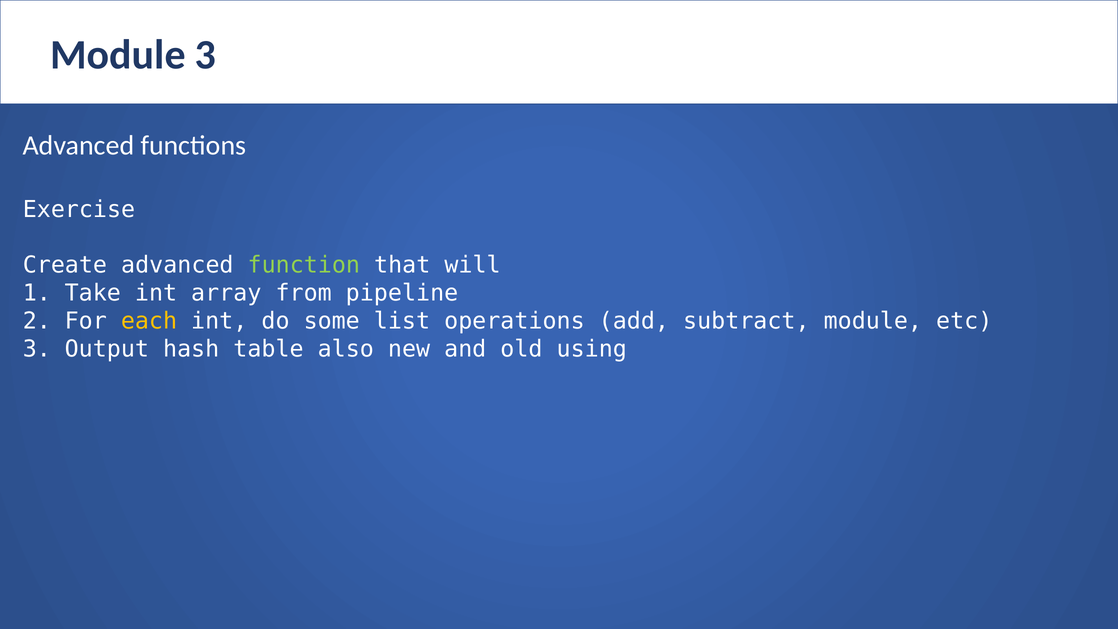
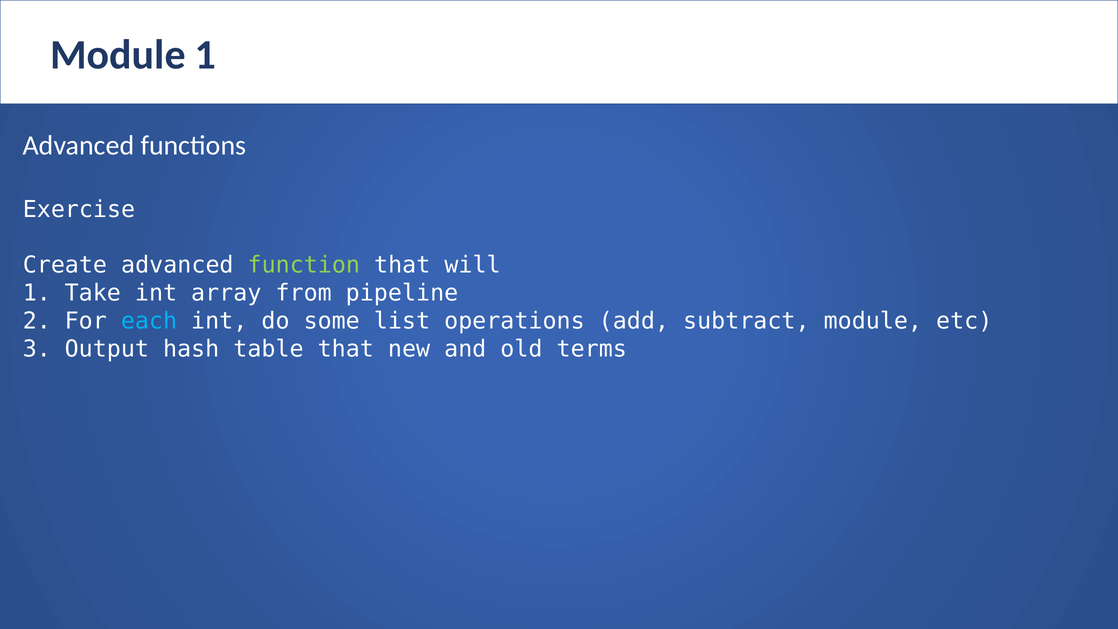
Module 3: 3 -> 1 (206, 55)
each colour: yellow -> light blue (149, 321)
table also: also -> that (346, 349)
using: using -> terms (592, 349)
